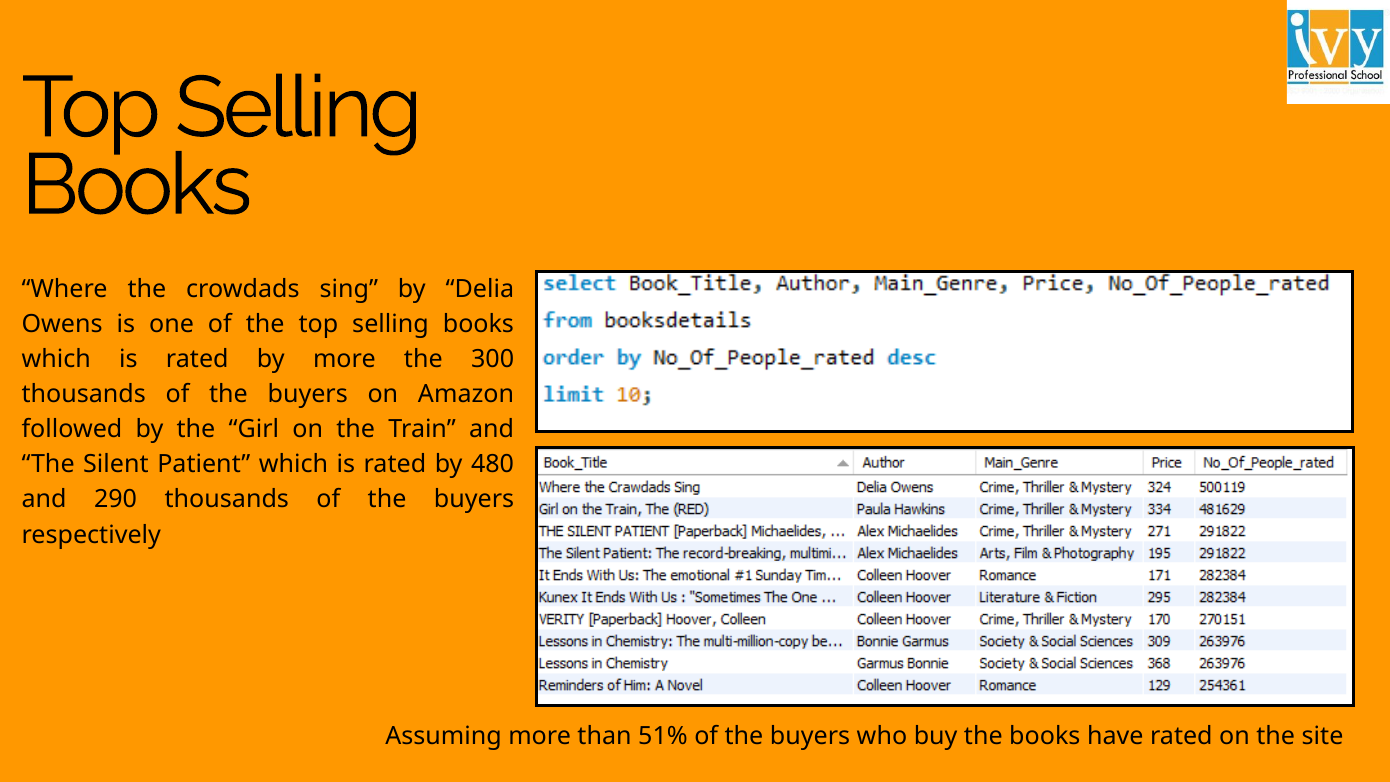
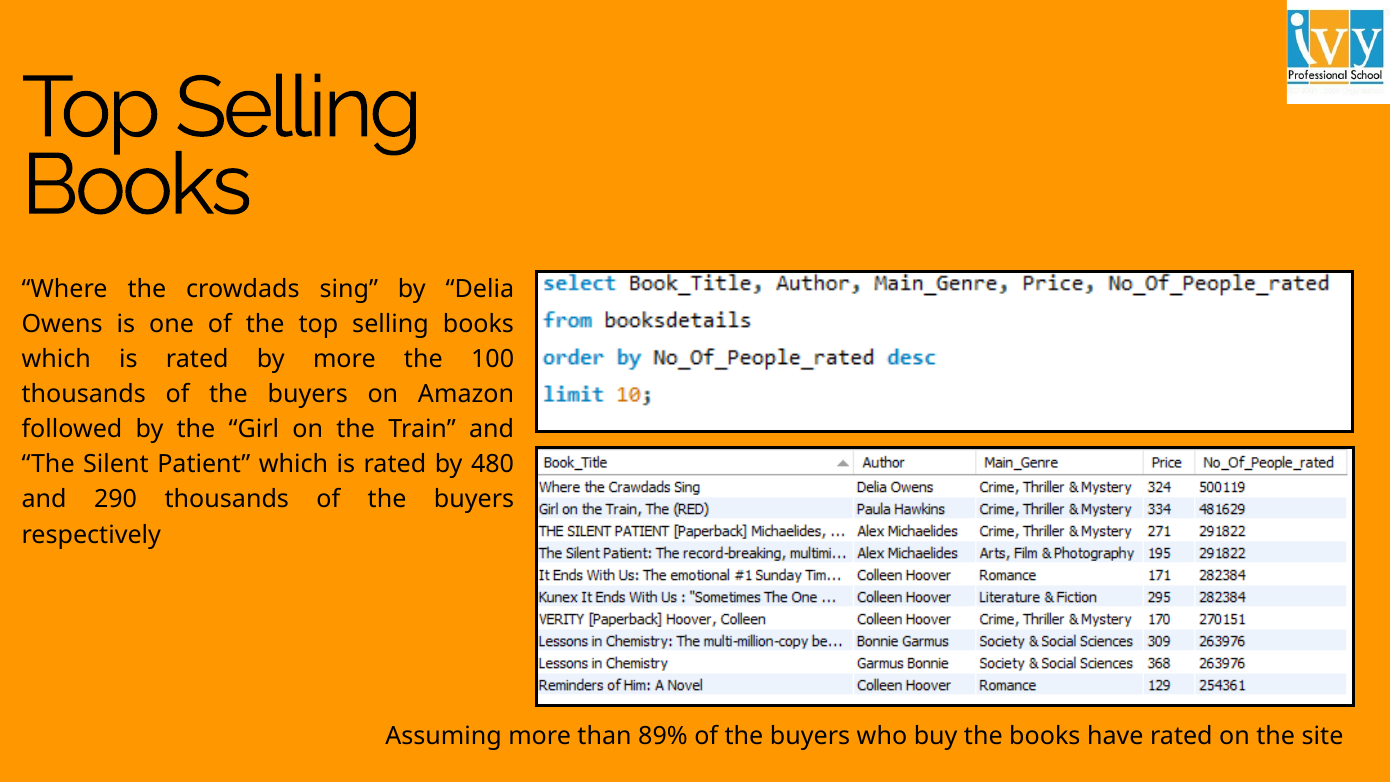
300: 300 -> 100 (493, 359)
51%: 51% -> 89% (663, 736)
